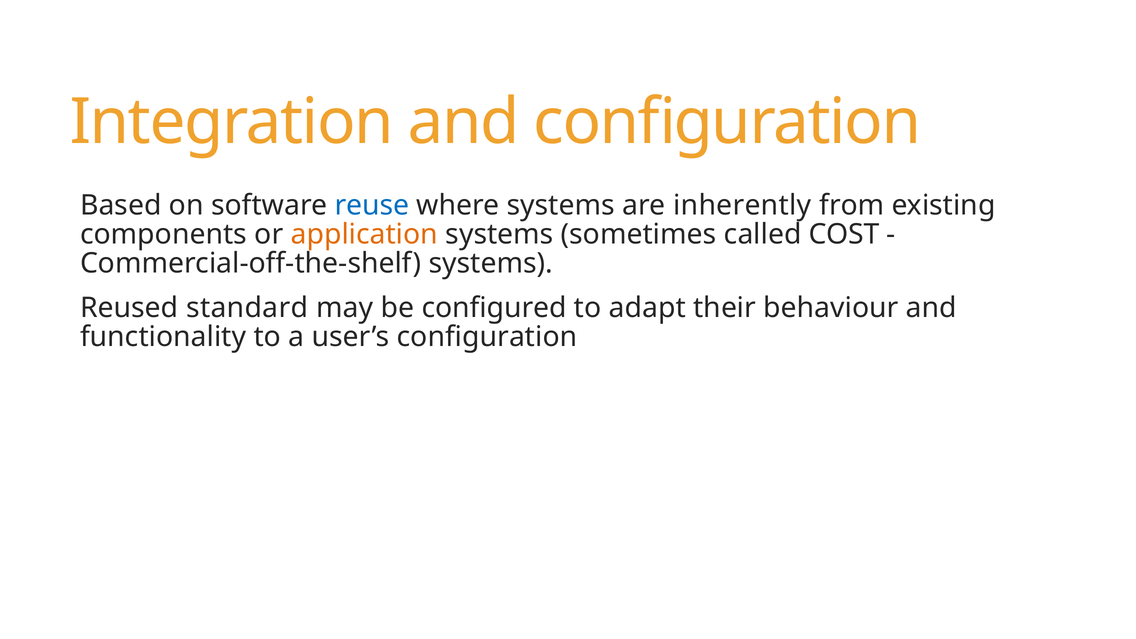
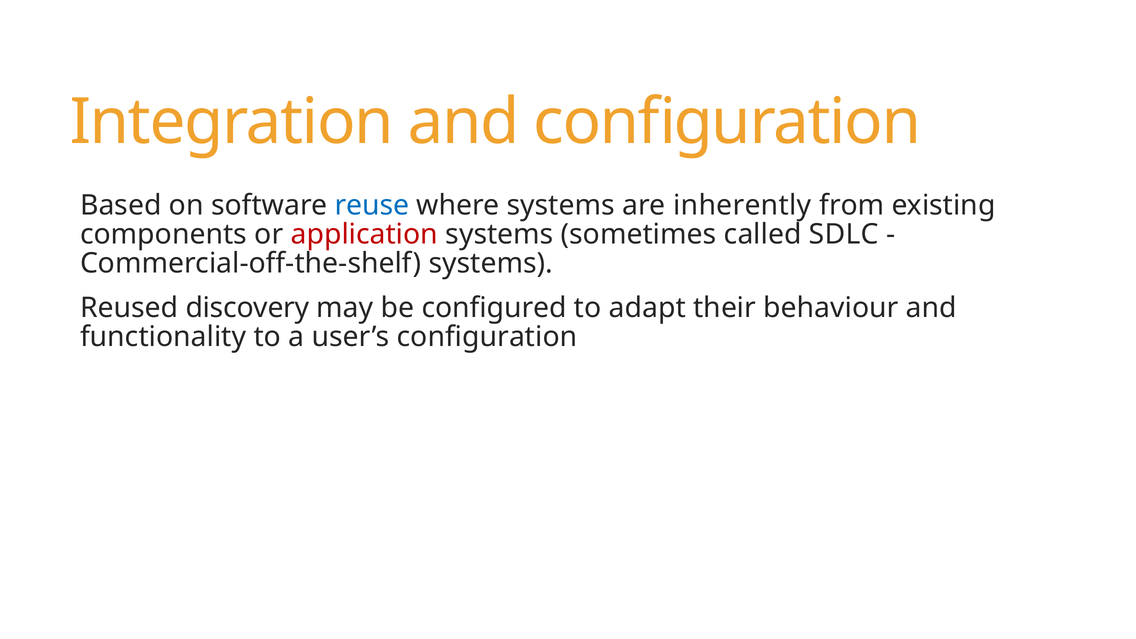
application colour: orange -> red (364, 234)
COST: COST -> SDLC (844, 234)
standard: standard -> discovery (247, 308)
